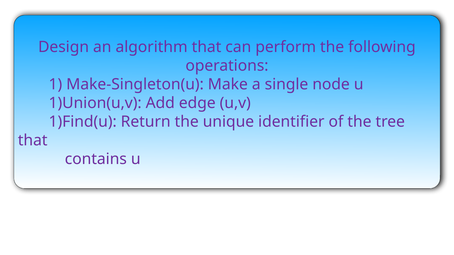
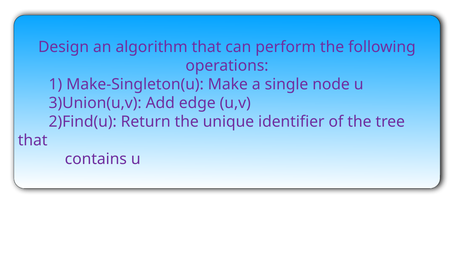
1)Union(u,v: 1)Union(u,v -> 3)Union(u,v (95, 103)
1)Find(u: 1)Find(u -> 2)Find(u (83, 122)
